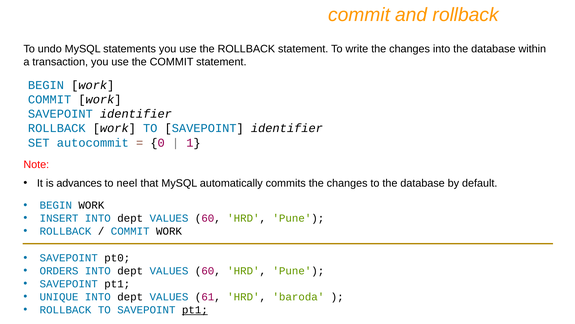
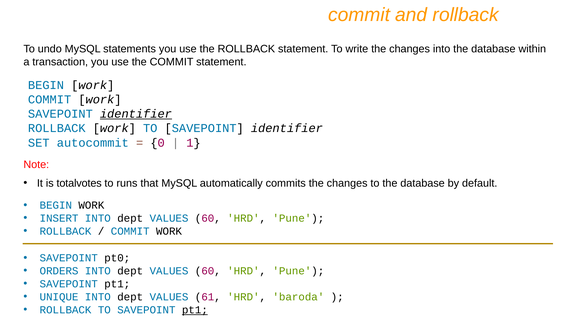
identifier underline: none -> present (136, 114)
advances: advances -> totalvotes (79, 183)
neel: neel -> runs (127, 183)
